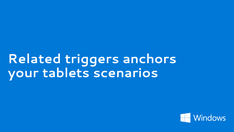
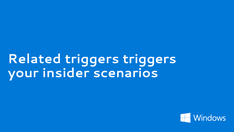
triggers anchors: anchors -> triggers (150, 59)
tablets: tablets -> insider (66, 73)
